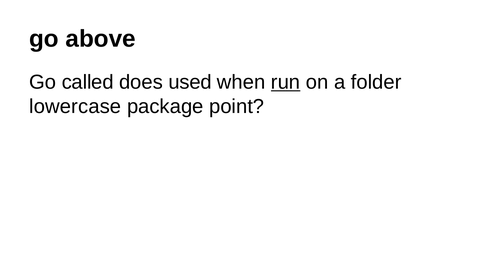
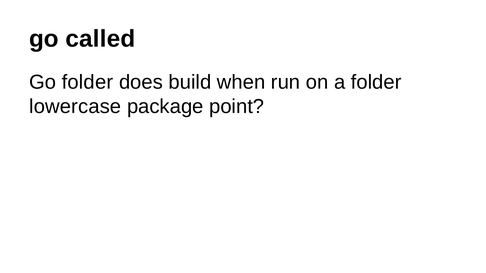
above: above -> called (100, 39)
Go called: called -> folder (87, 82)
used: used -> build (190, 82)
run underline: present -> none (286, 82)
